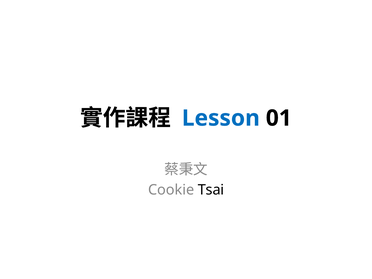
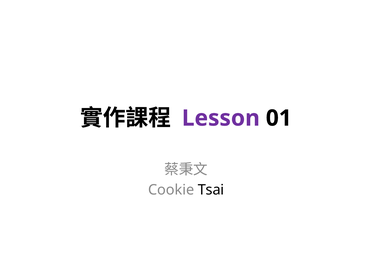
Lesson colour: blue -> purple (221, 118)
